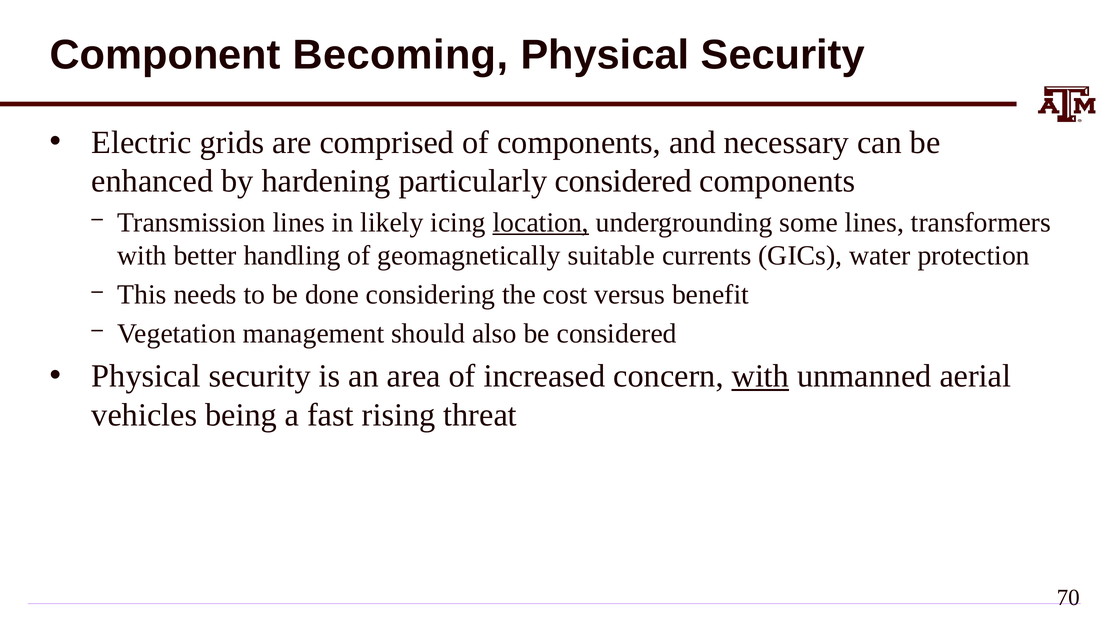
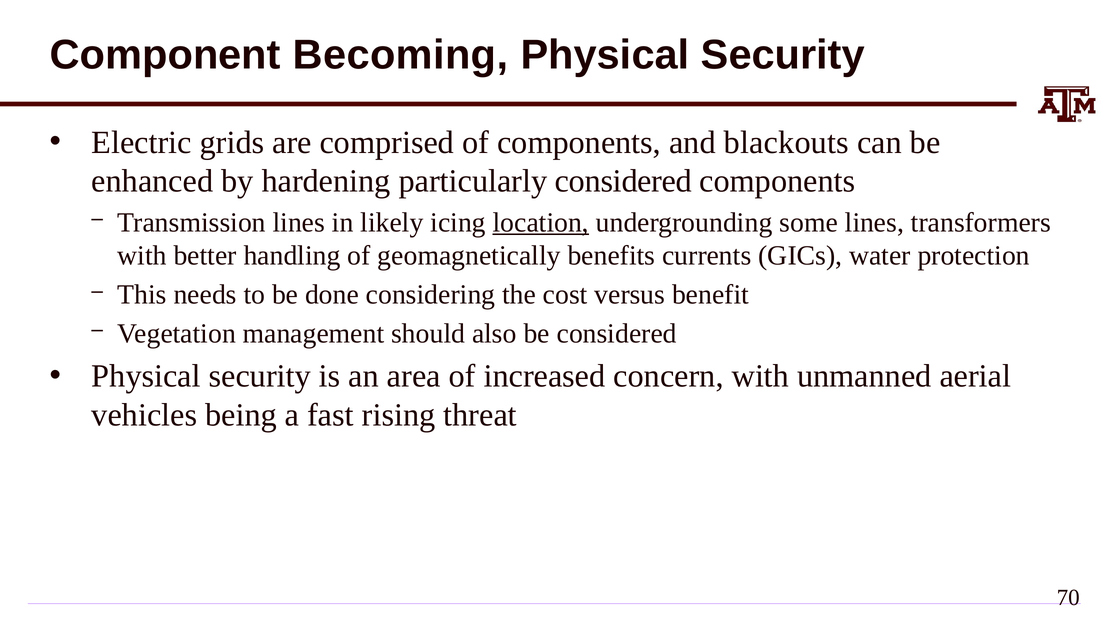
necessary: necessary -> blackouts (786, 142)
suitable: suitable -> benefits (611, 256)
with underline: present -> none (760, 376)
